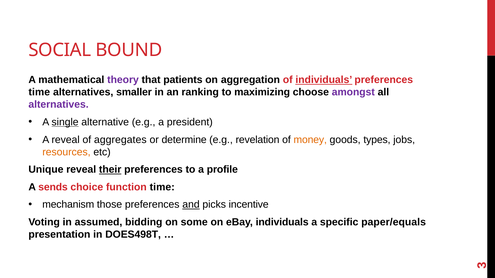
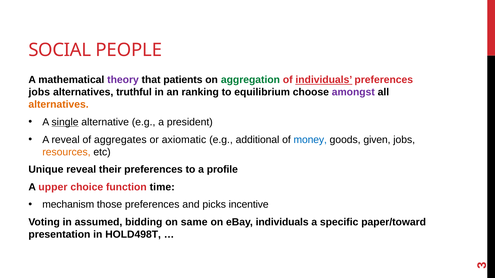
BOUND: BOUND -> PEOPLE (129, 50)
aggregation colour: black -> green (250, 80)
time: time -> jobs (39, 92)
smaller: smaller -> truthful (134, 92)
maximizing: maximizing -> equilibrium (262, 92)
alternatives colour: purple -> orange (59, 105)
determine: determine -> axiomatic (184, 140)
revelation: revelation -> additional (258, 140)
money colour: orange -> blue (310, 140)
types: types -> given (377, 140)
their underline: present -> none (110, 170)
sends: sends -> upper (53, 187)
and underline: present -> none (191, 205)
some: some -> same (194, 222)
paper/equals: paper/equals -> paper/toward (394, 222)
DOES498T: DOES498T -> HOLD498T (133, 235)
